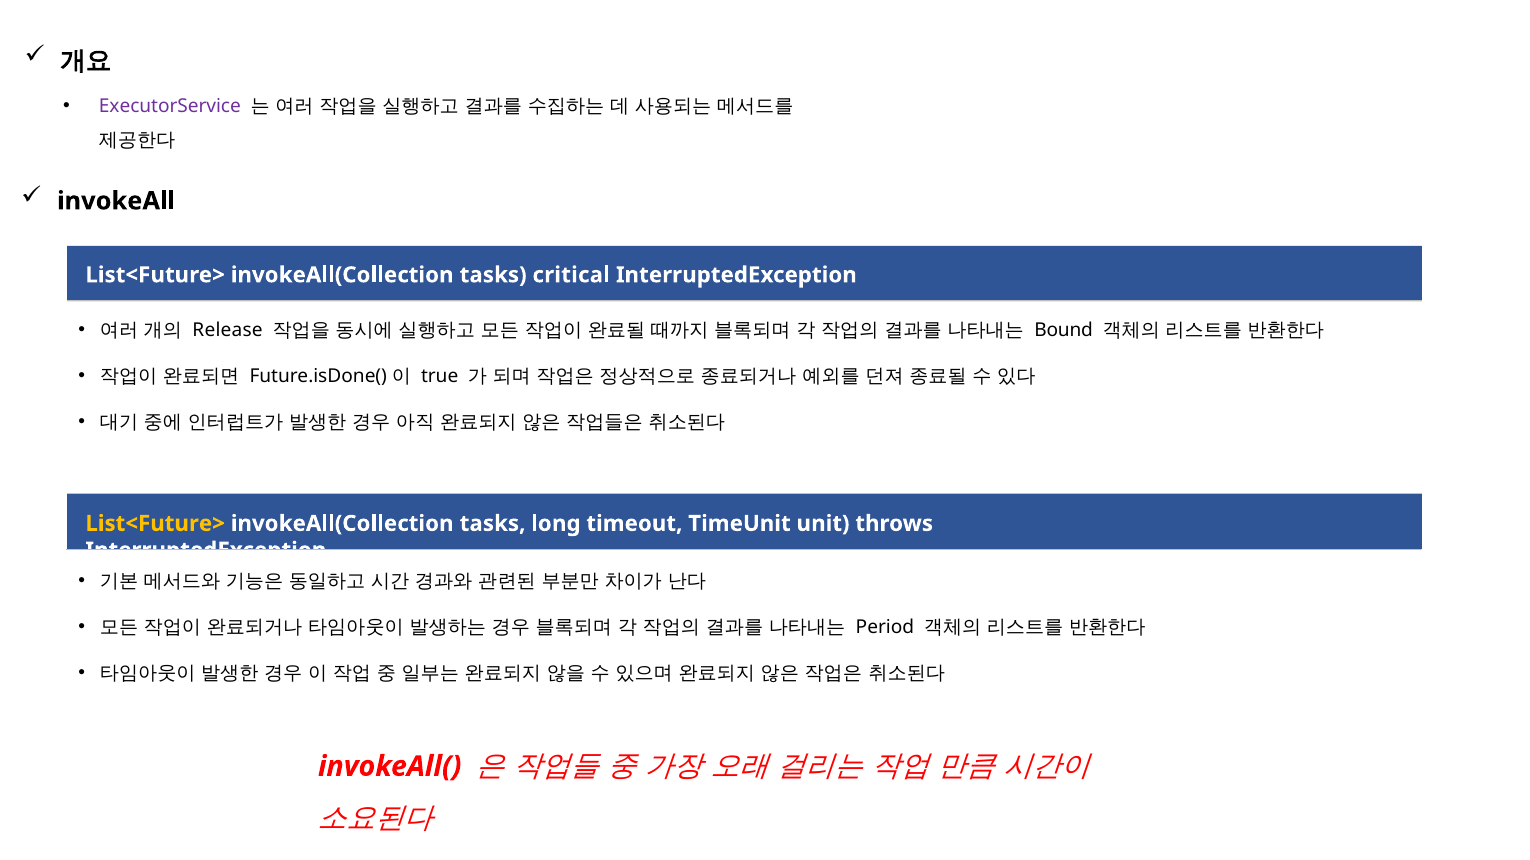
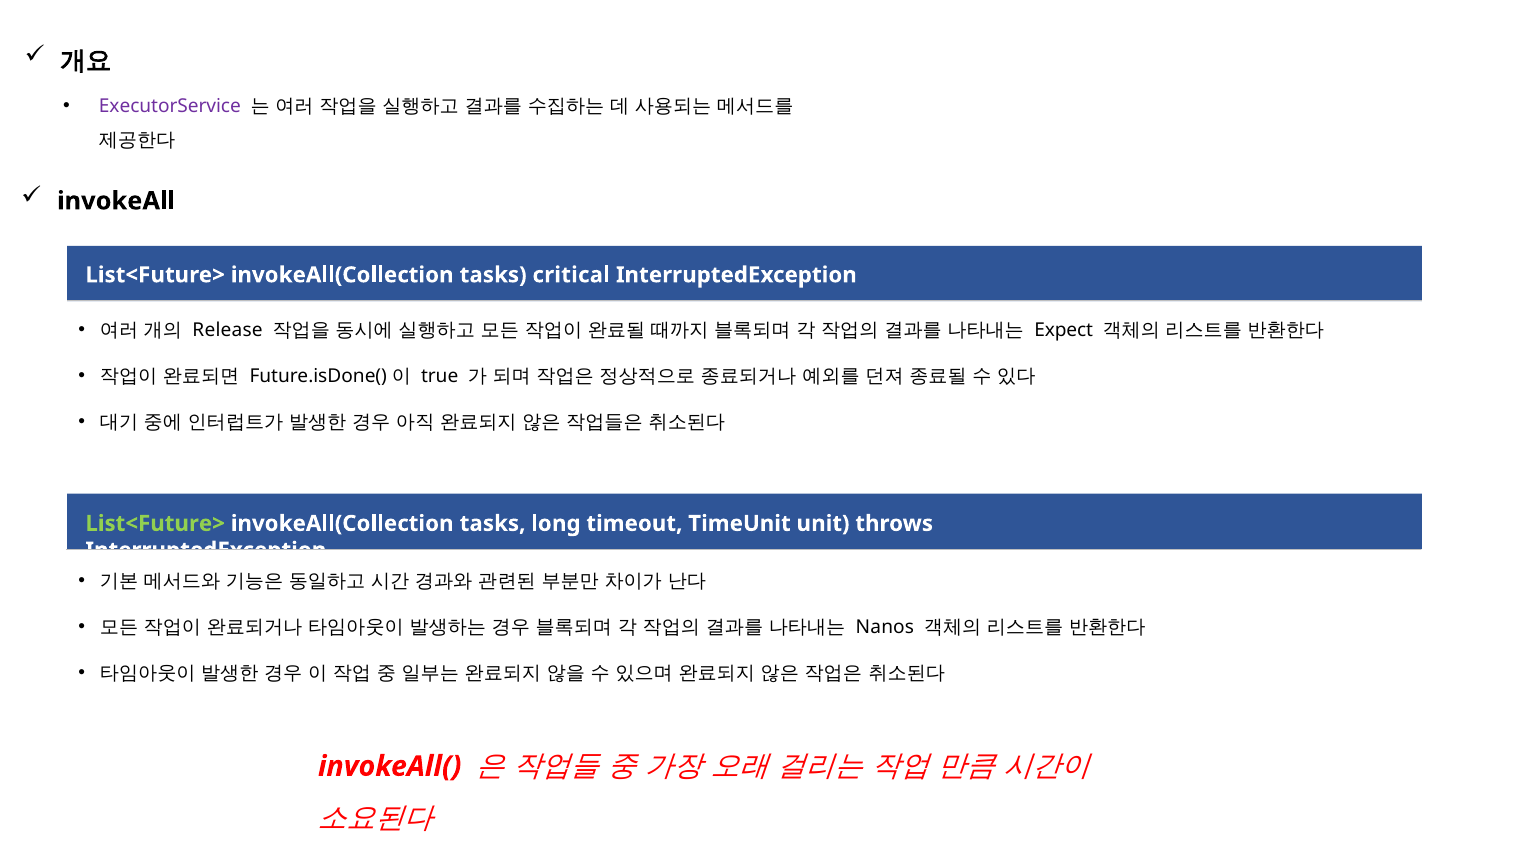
Bound: Bound -> Expect (1064, 330)
List<Future> colour: yellow -> light green (155, 524)
Period: Period -> Nanos (885, 628)
